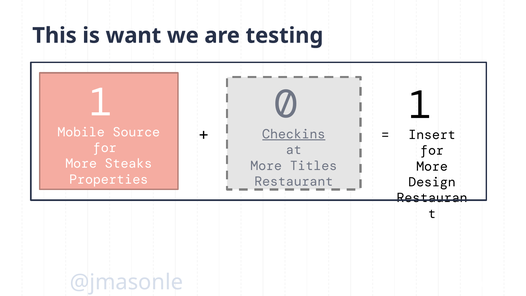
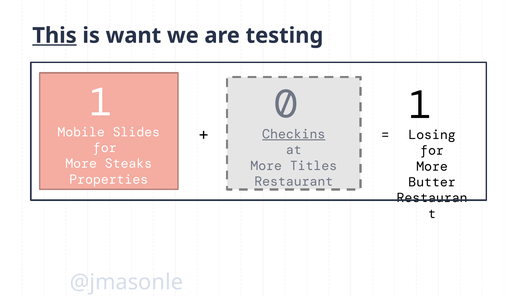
This underline: none -> present (55, 36)
Source: Source -> Slides (136, 132)
Insert: Insert -> Losing (432, 135)
Design: Design -> Butter (432, 182)
